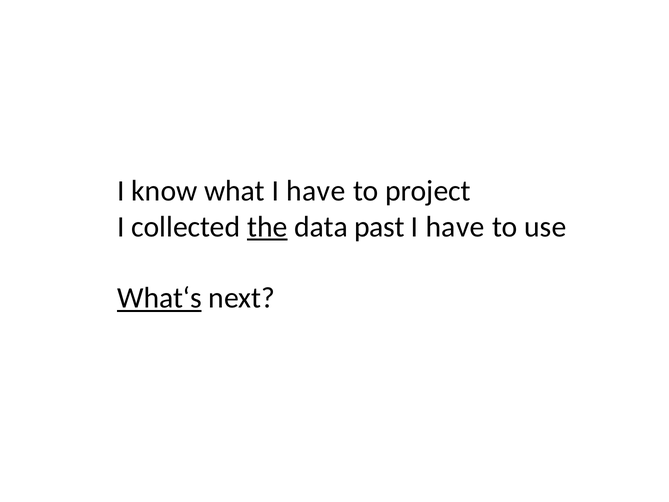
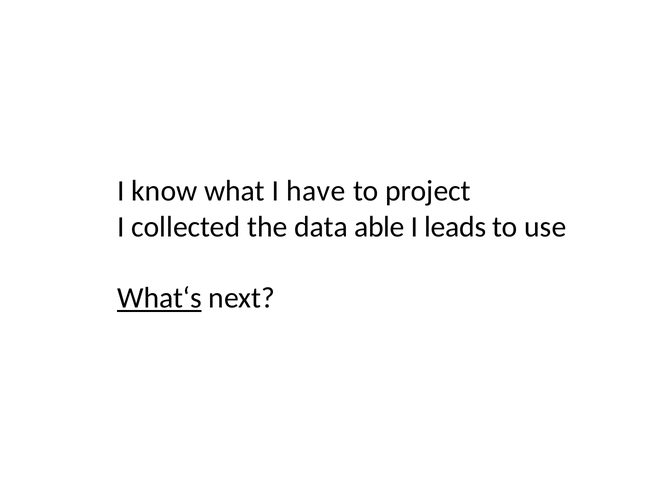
the underline: present -> none (267, 227)
past: past -> able (379, 227)
have: have -> leads (455, 227)
